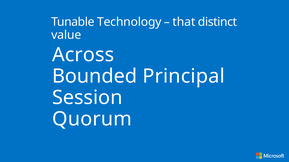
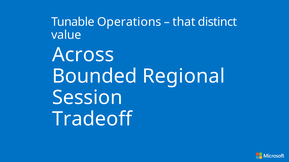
Technology: Technology -> Operations (129, 22)
Principal: Principal -> Regional (184, 76)
Quorum: Quorum -> Tradeoff (92, 119)
